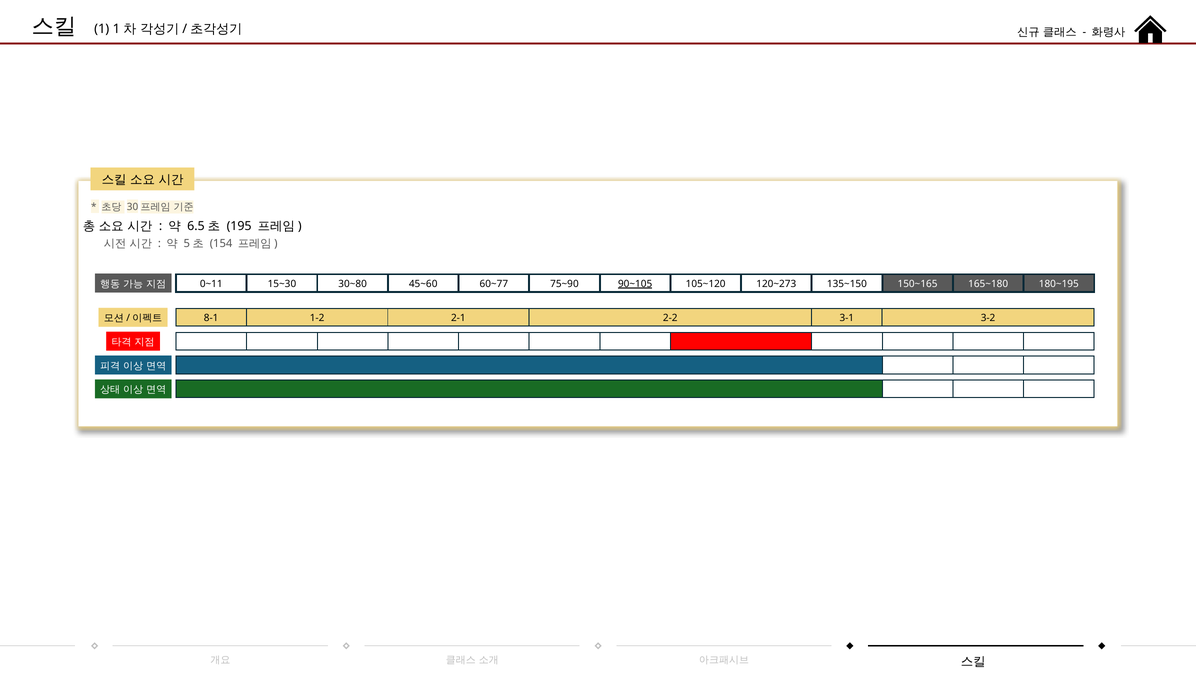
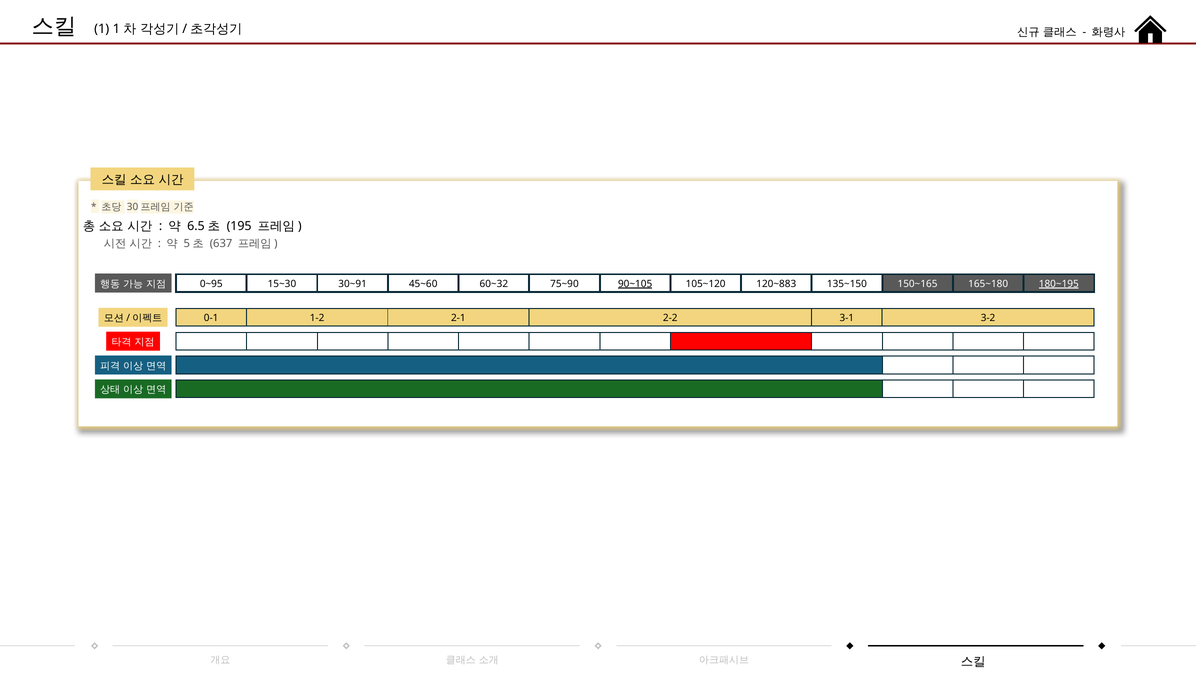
154: 154 -> 637 (221, 243)
0~11: 0~11 -> 0~95 (211, 284)
30~80: 30~80 -> 30~91 (353, 284)
60~77: 60~77 -> 60~32 (494, 284)
120~273: 120~273 -> 120~883 (776, 284)
180~195 underline: none -> present (1059, 284)
8-1: 8-1 -> 0-1 (211, 318)
